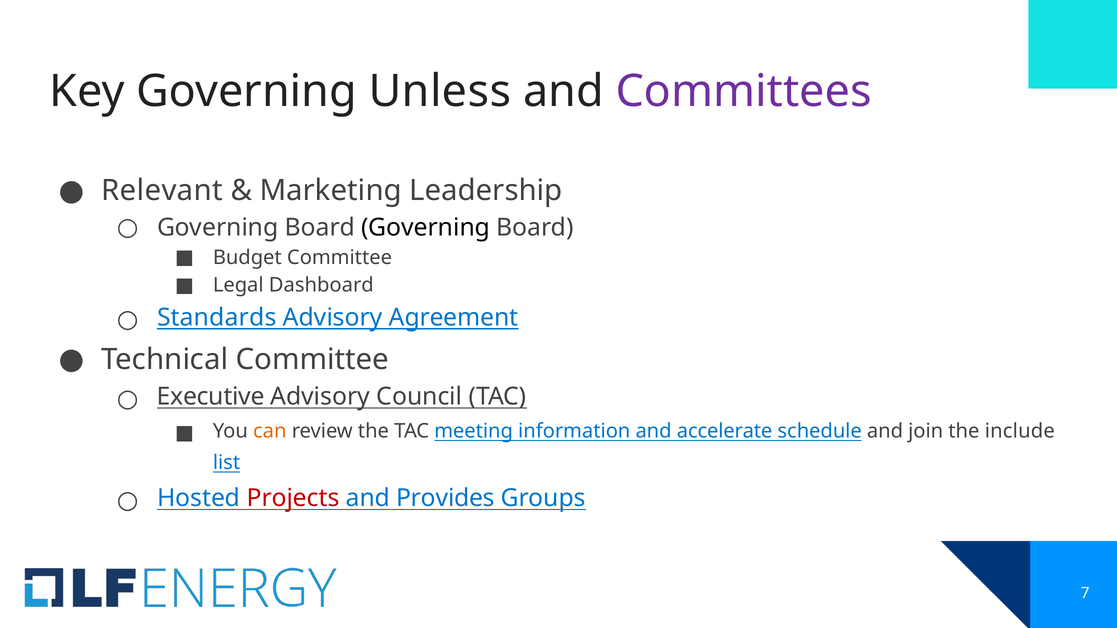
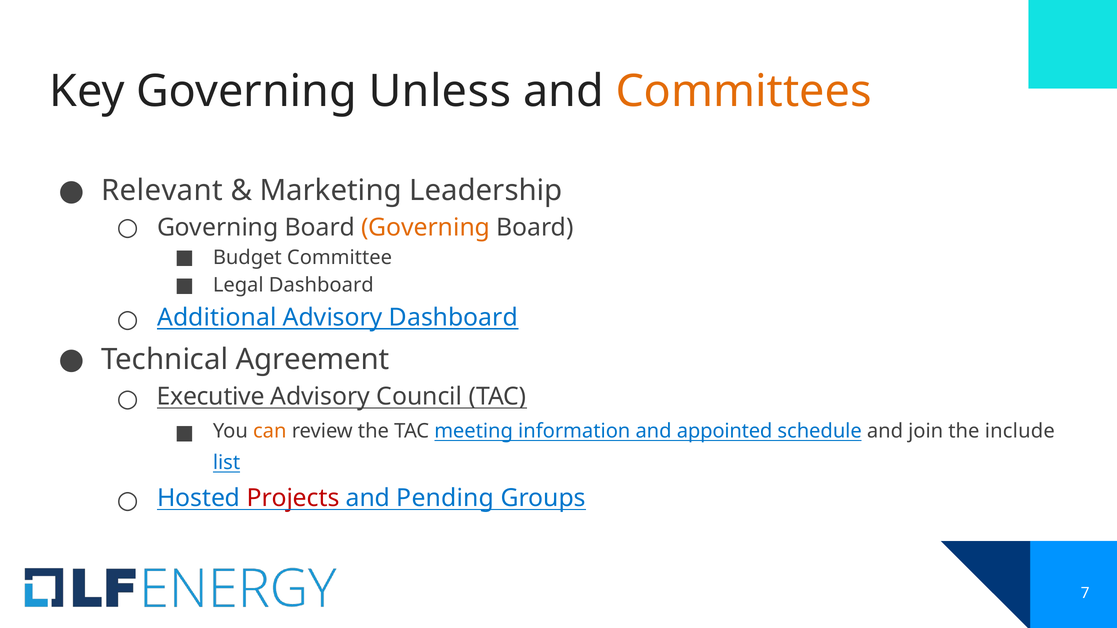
Committees colour: purple -> orange (744, 91)
Governing colour: black -> orange (426, 227)
Standards: Standards -> Additional (217, 318)
Advisory Agreement: Agreement -> Dashboard (453, 318)
Technical Committee: Committee -> Agreement (313, 360)
accelerate: accelerate -> appointed (725, 432)
Provides: Provides -> Pending (445, 499)
